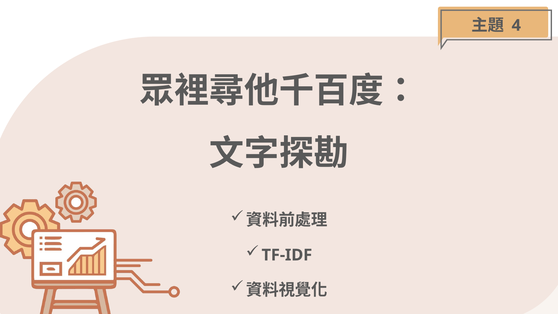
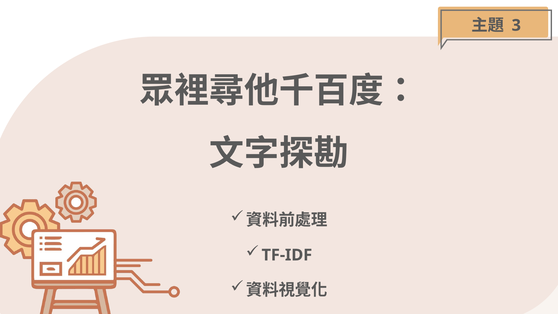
4: 4 -> 3 (516, 25)
